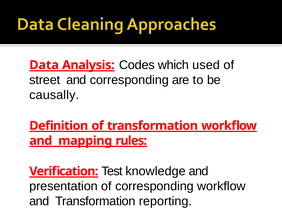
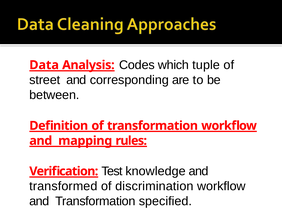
used: used -> tuple (206, 65)
causally: causally -> between (54, 95)
presentation: presentation -> transformed (63, 187)
of corresponding: corresponding -> discrimination (154, 187)
reporting: reporting -> specified (165, 202)
